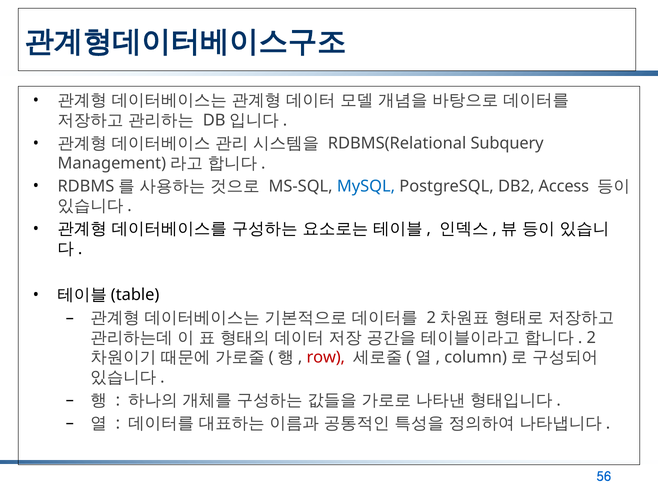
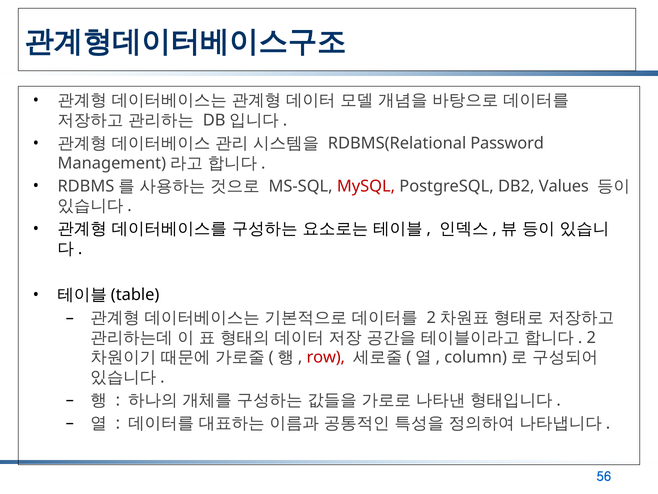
Subquery: Subquery -> Password (507, 143)
MySQL colour: blue -> red (366, 186)
Access: Access -> Values (564, 186)
